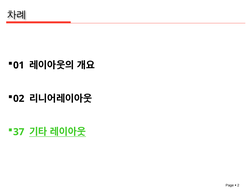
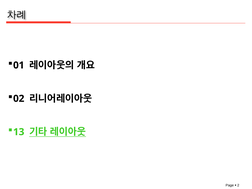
37: 37 -> 13 (19, 132)
